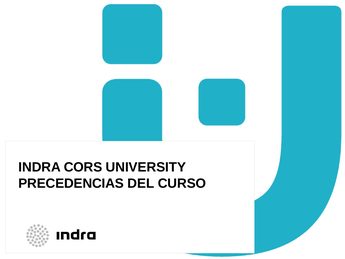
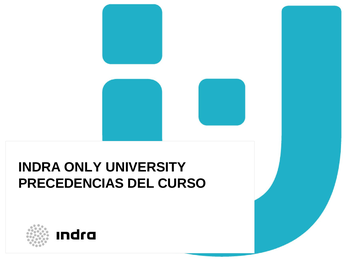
CORS: CORS -> ONLY (83, 167)
